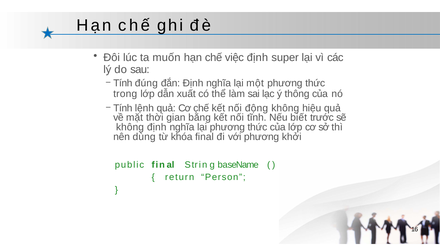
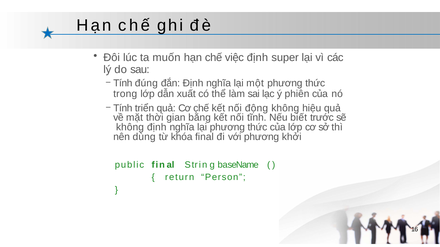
thông: thông -> phiên (297, 94)
lệnh: lệnh -> triển (144, 108)
